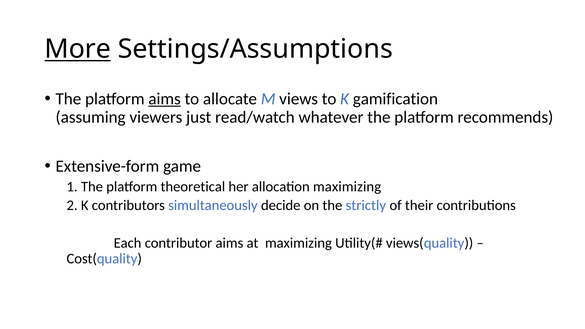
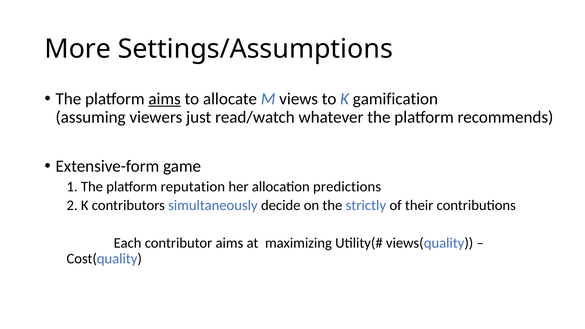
More underline: present -> none (78, 49)
theoretical: theoretical -> reputation (193, 187)
allocation maximizing: maximizing -> predictions (347, 187)
